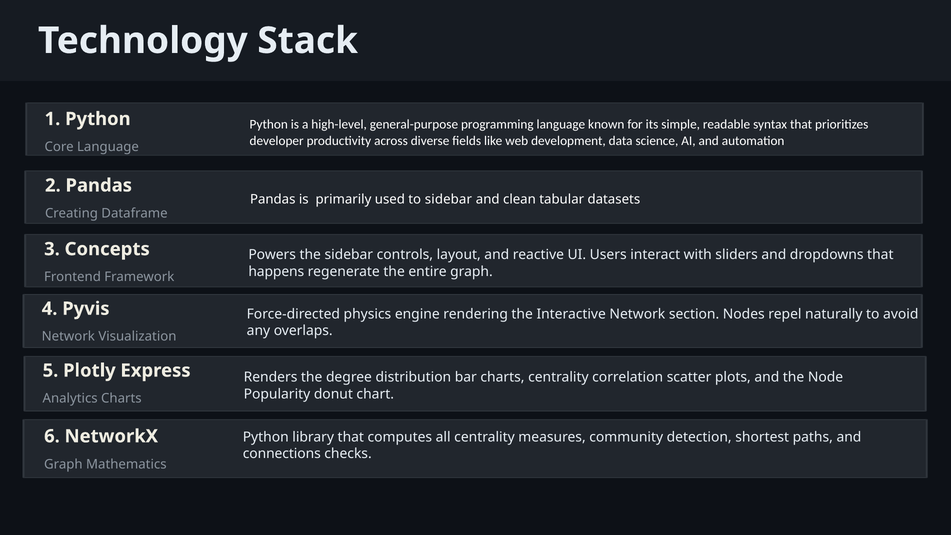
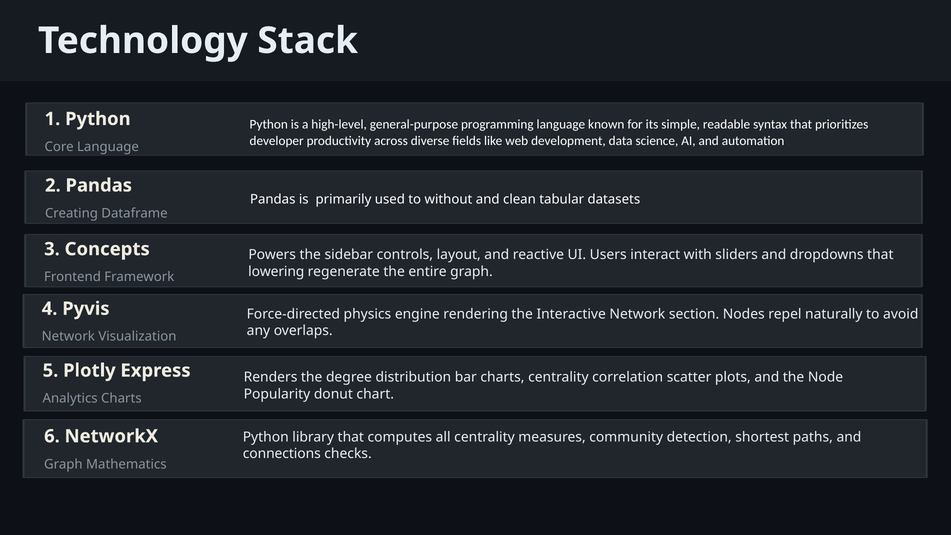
to sidebar: sidebar -> without (448, 199)
happens: happens -> lowering (276, 271)
